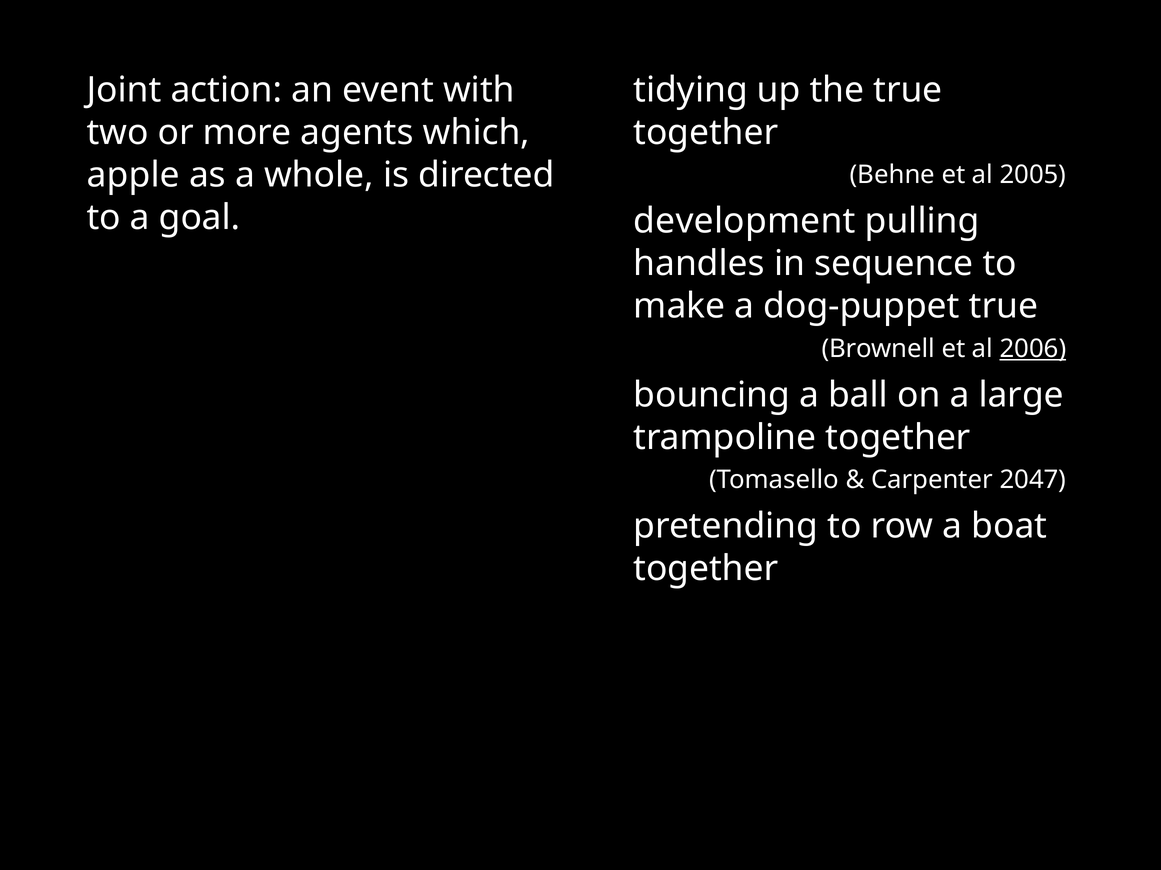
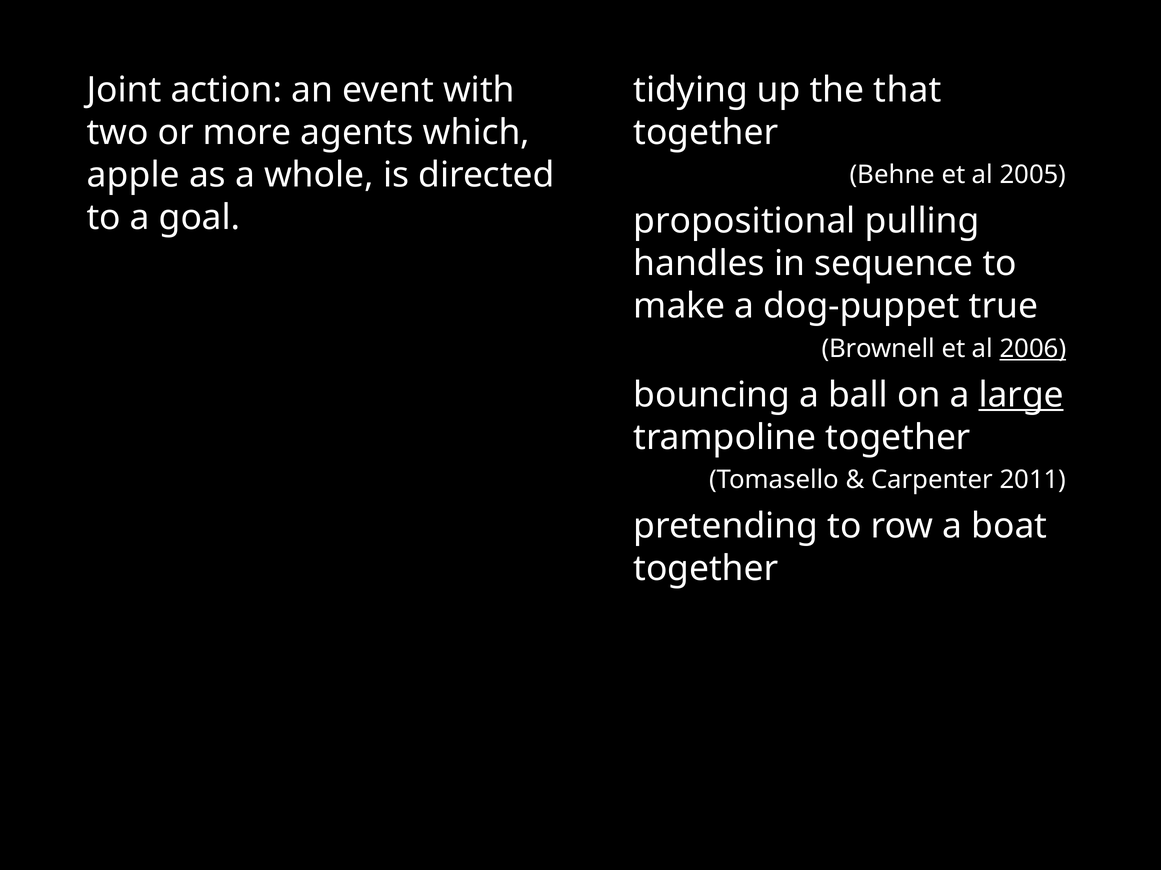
the true: true -> that (908, 90)
development: development -> propositional (745, 221)
large underline: none -> present (1021, 395)
2047: 2047 -> 2011 (1033, 480)
